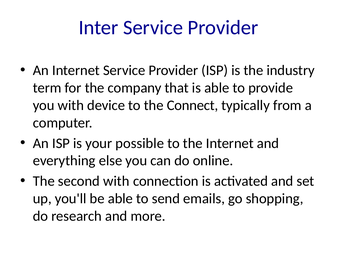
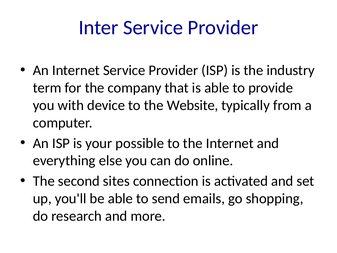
Connect: Connect -> Website (192, 105)
second with: with -> sites (116, 181)
